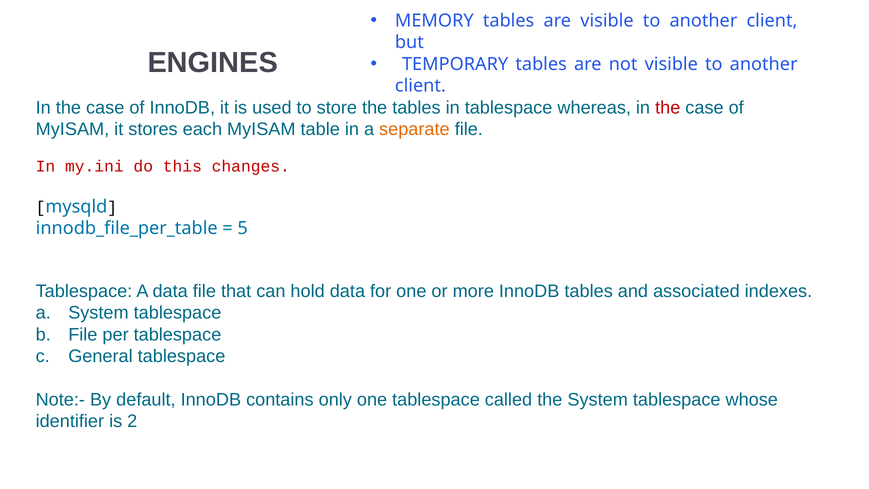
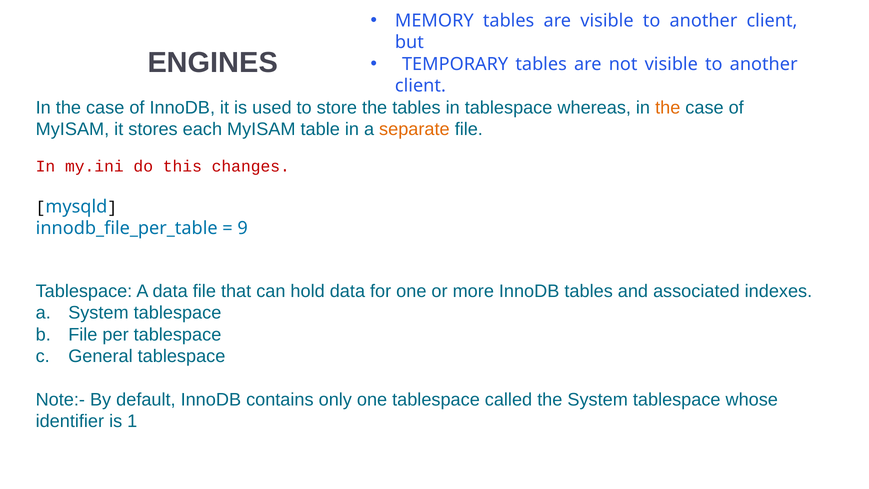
the colour: red -> orange (668, 108)
5: 5 -> 9 (243, 228)
2: 2 -> 1 (132, 421)
